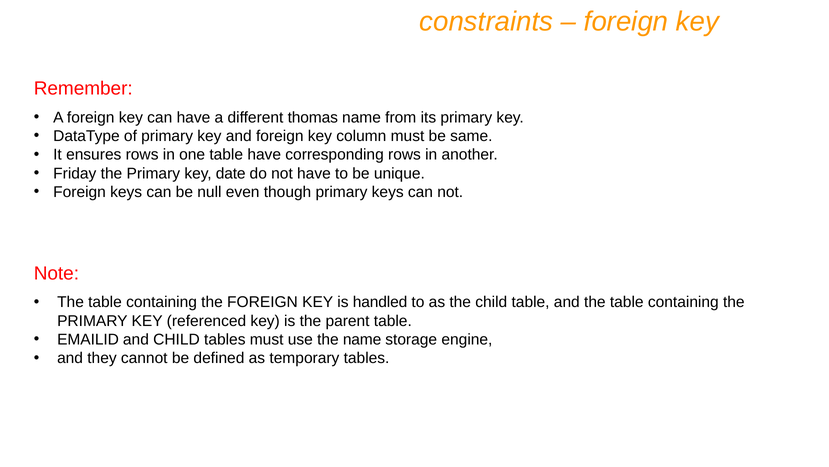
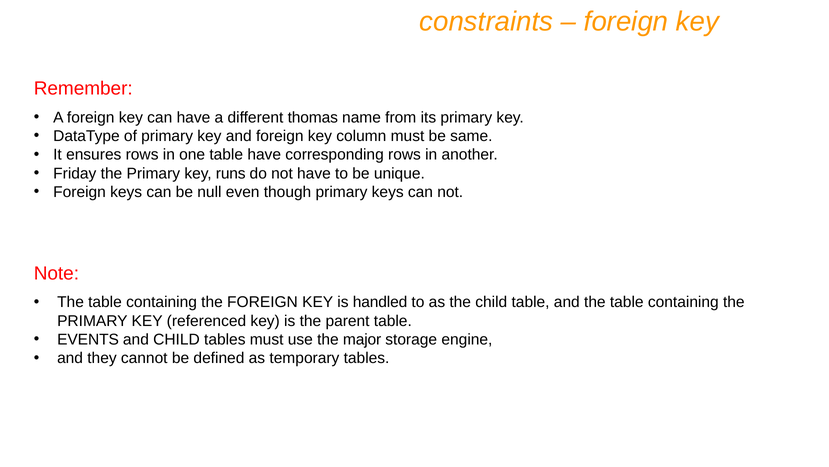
date: date -> runs (231, 173)
EMAILID: EMAILID -> EVENTS (88, 339)
the name: name -> major (362, 339)
